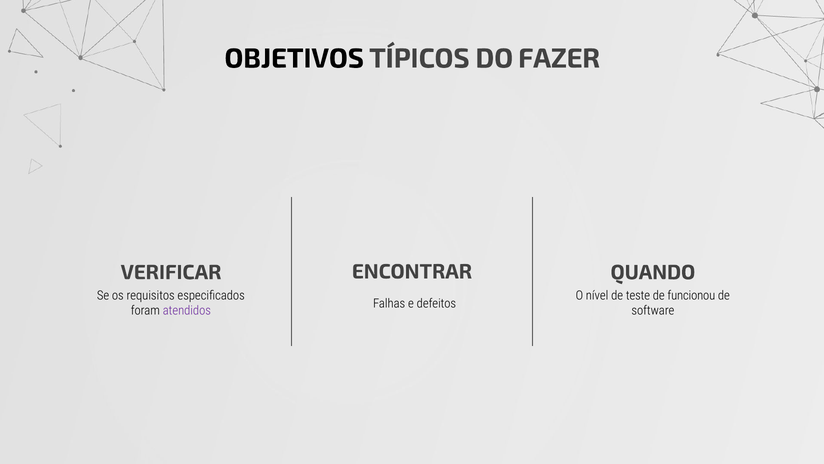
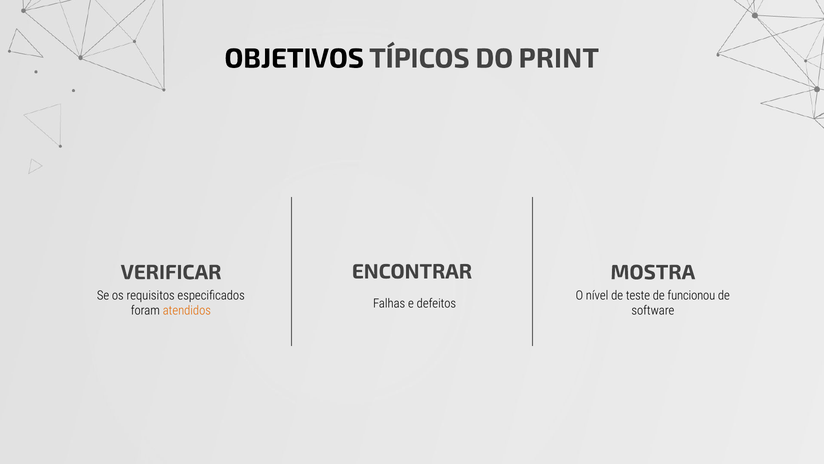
FAZER: FAZER -> PRINT (559, 58)
QUANDO: QUANDO -> MOSTRA (653, 272)
atendidos colour: purple -> orange (187, 310)
